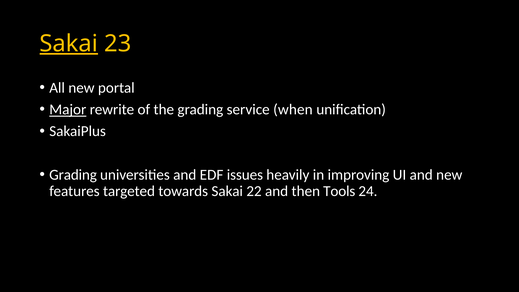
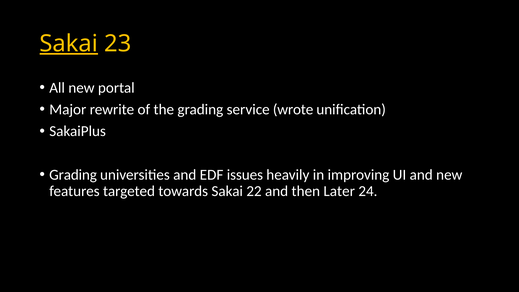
Major underline: present -> none (68, 110)
when: when -> wrote (293, 110)
Tools: Tools -> Later (339, 191)
